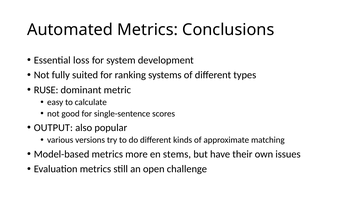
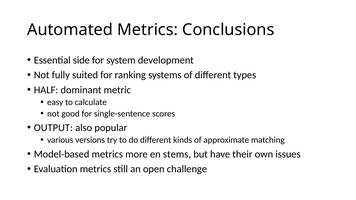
loss: loss -> side (81, 60)
RUSE: RUSE -> HALF (46, 90)
